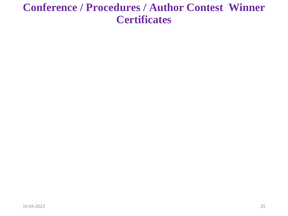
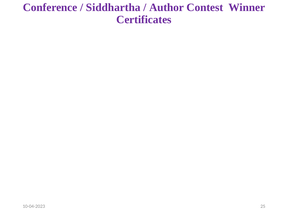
Procedures: Procedures -> Siddhartha (113, 7)
